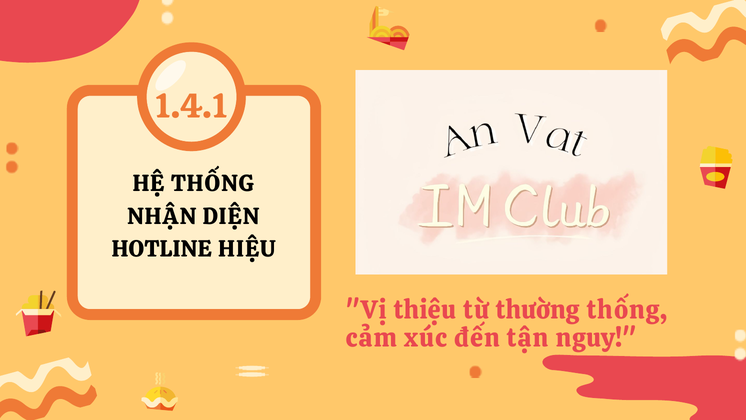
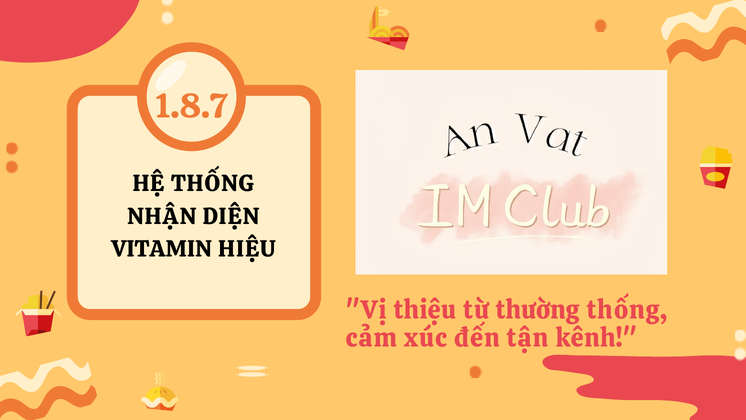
1.4.1: 1.4.1 -> 1.8.7 (192, 106)
HOTLINE: HOTLINE -> VITAMIN (162, 249)
nguy: nguy -> kênh (596, 338)
